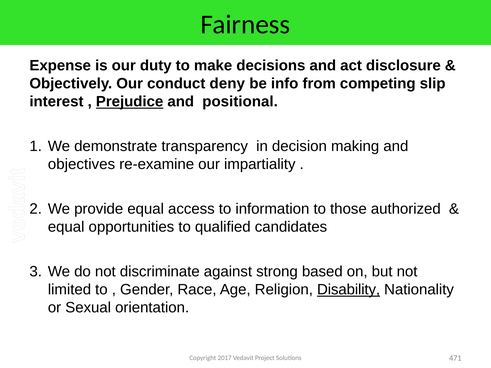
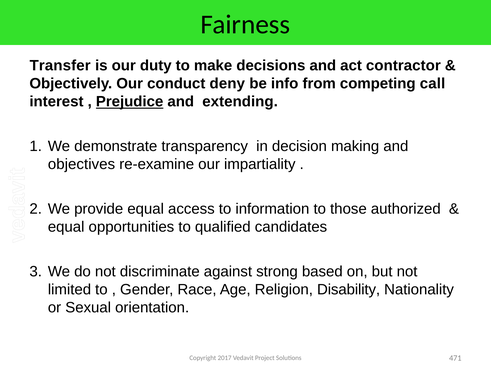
Expense: Expense -> Transfer (60, 66)
disclosure: disclosure -> contractor (403, 66)
slip: slip -> call (433, 84)
positional: positional -> extending (240, 102)
Disability underline: present -> none (349, 290)
